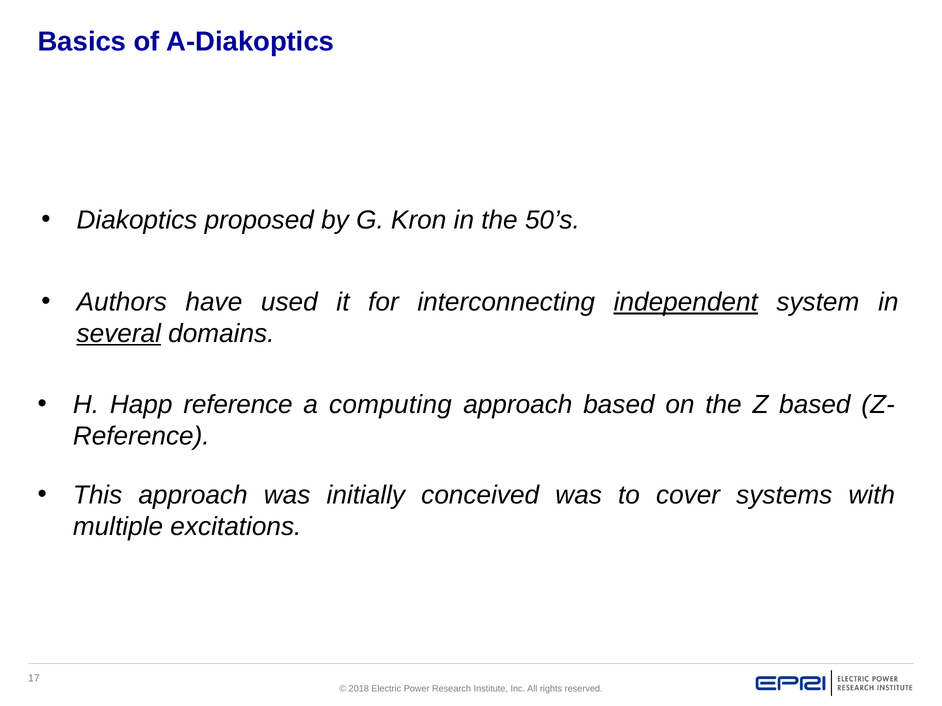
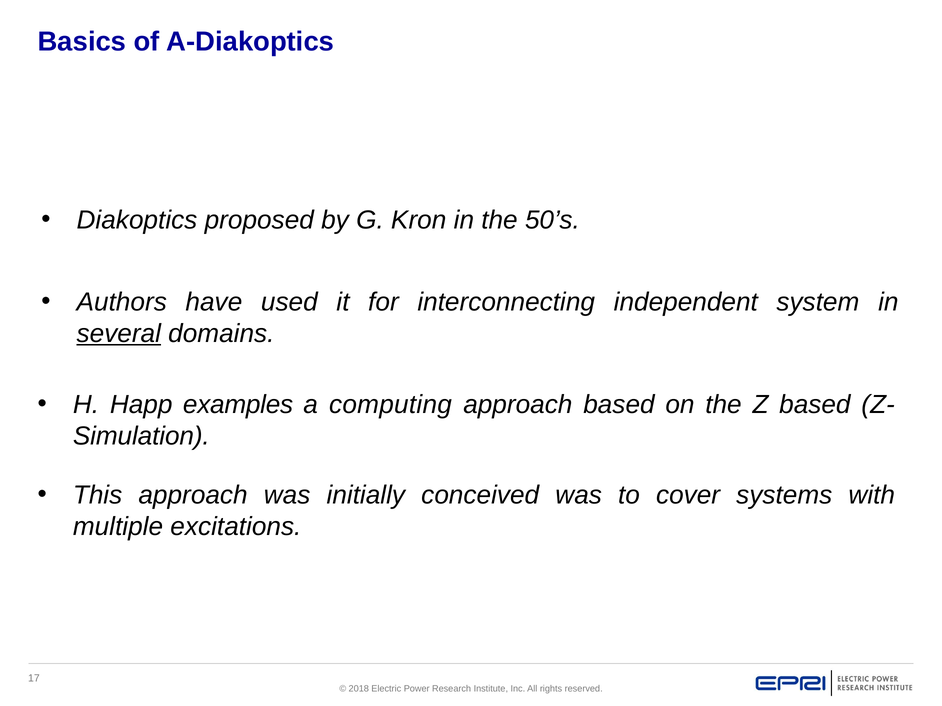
independent underline: present -> none (686, 302)
Happ reference: reference -> examples (238, 405)
Reference: Reference -> Simulation (141, 436)
